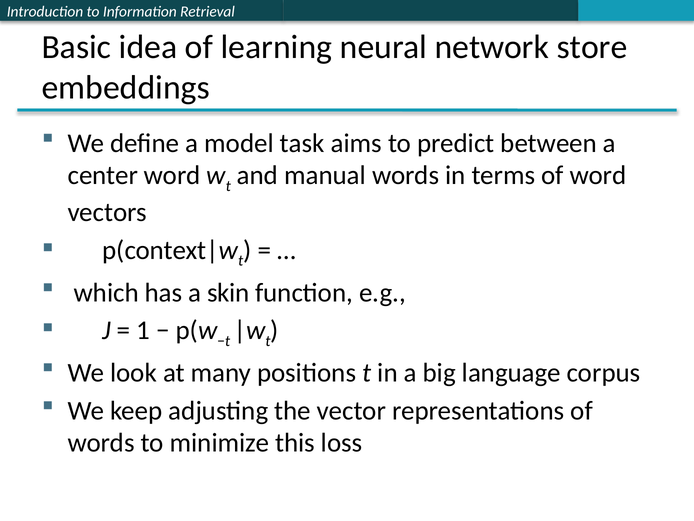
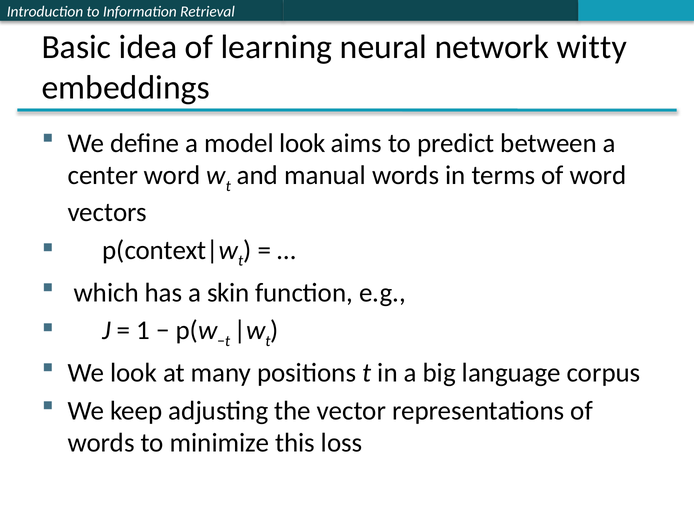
store: store -> witty (592, 47)
model task: task -> look (302, 143)
